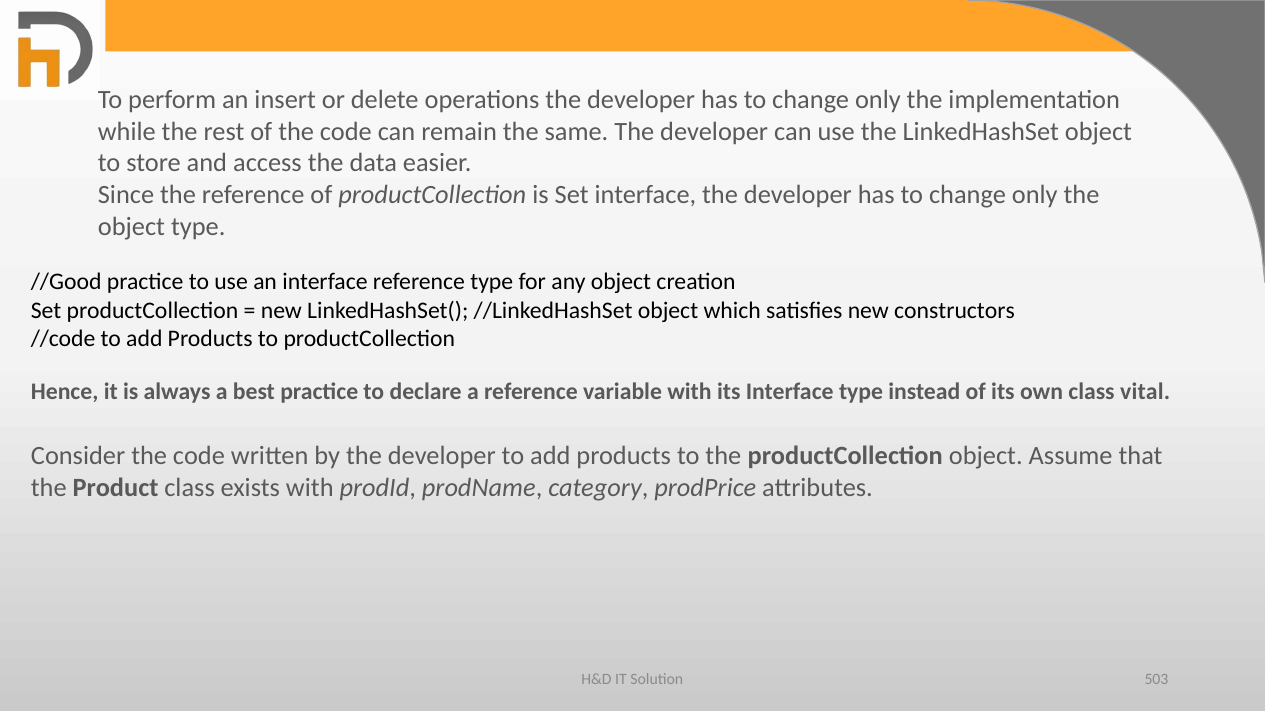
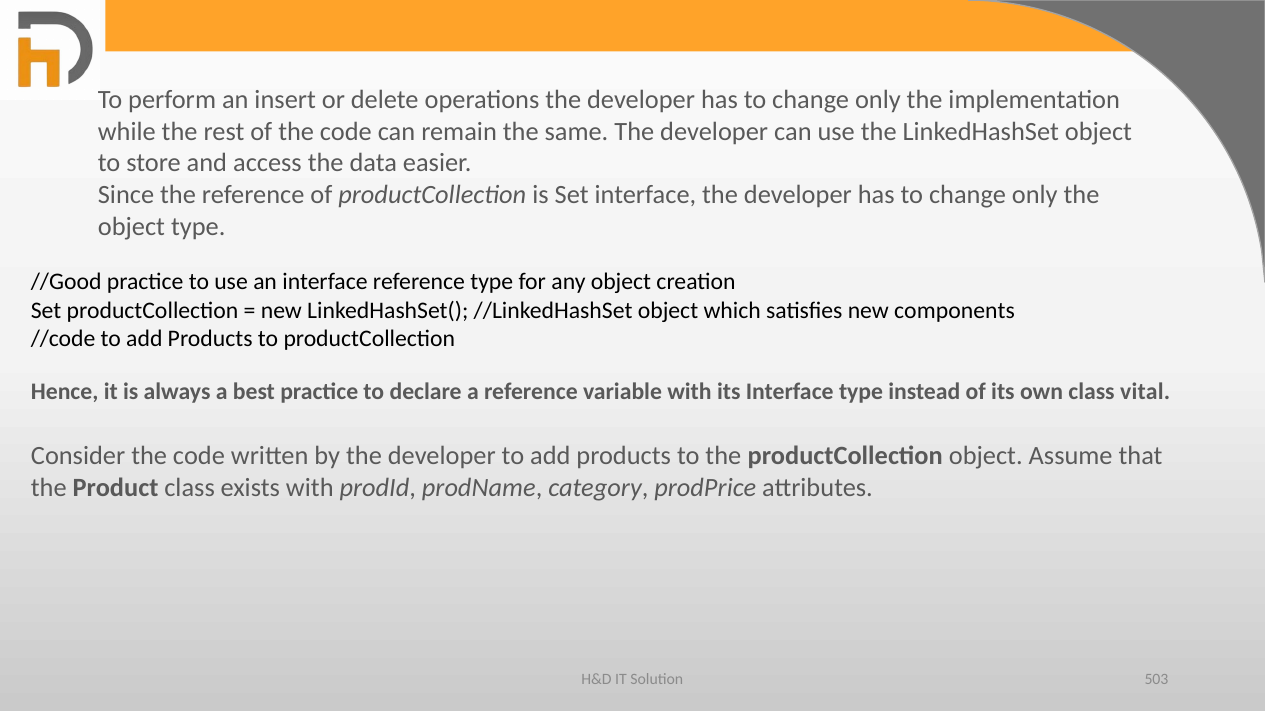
constructors: constructors -> components (955, 310)
